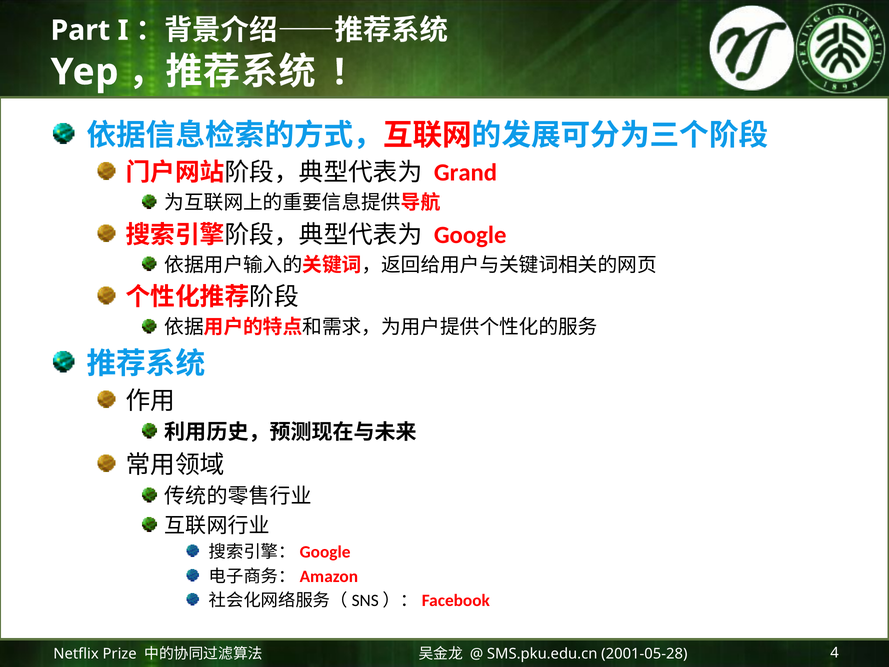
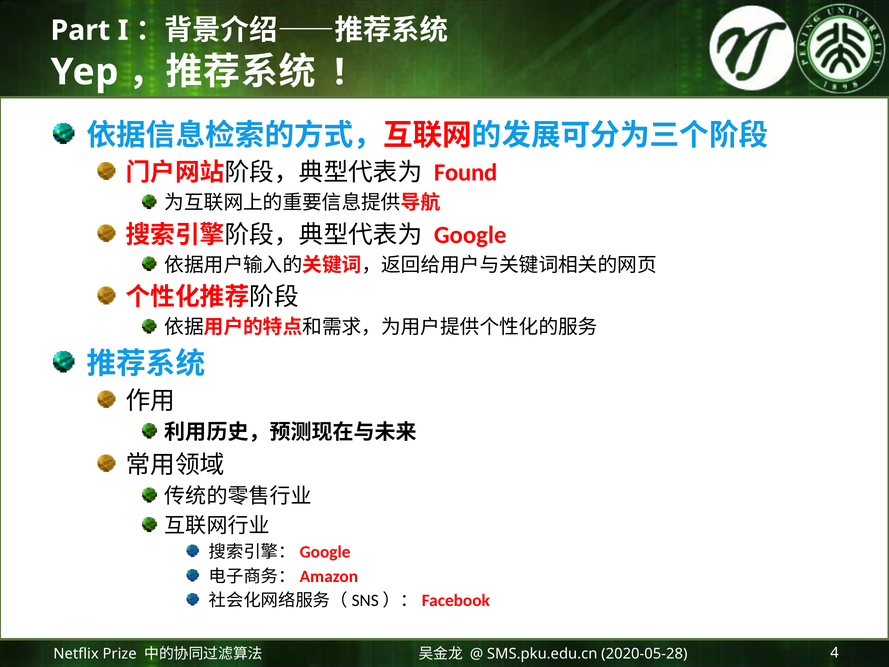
Grand: Grand -> Found (466, 173)
2001-05-28: 2001-05-28 -> 2020-05-28 (644, 654)
